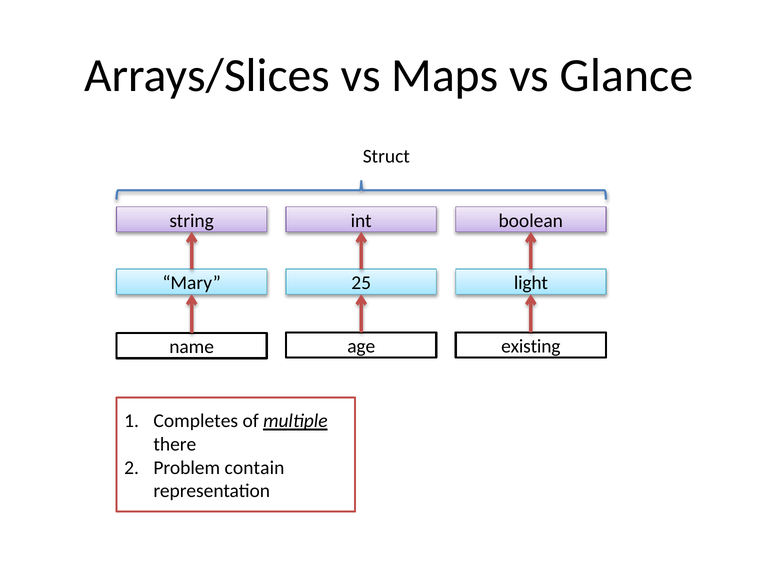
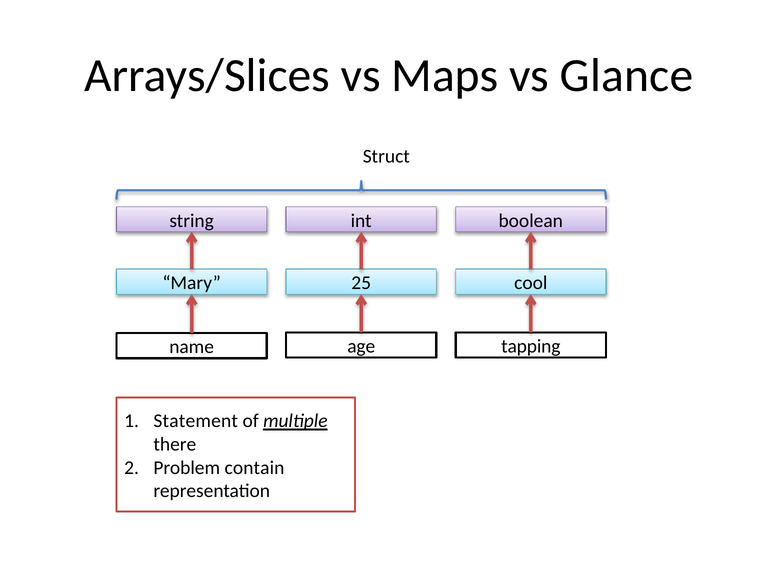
light: light -> cool (531, 283)
existing: existing -> tapping (531, 346)
Completes: Completes -> Statement (196, 421)
